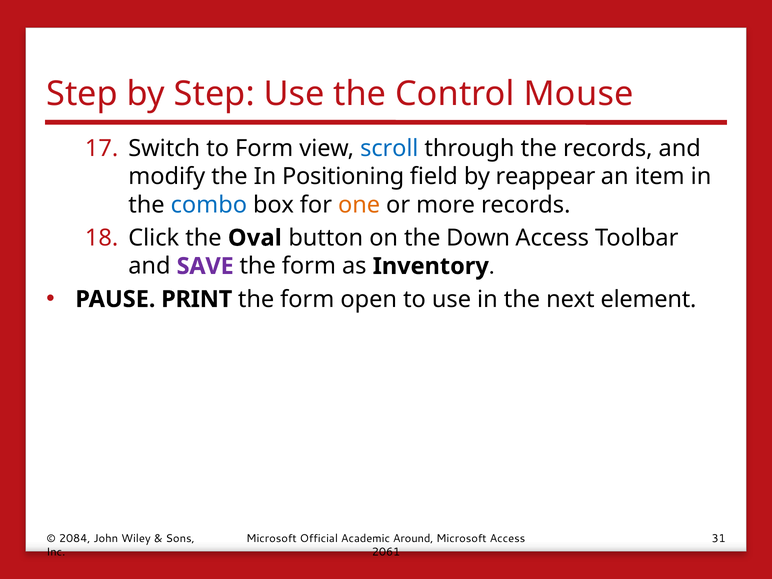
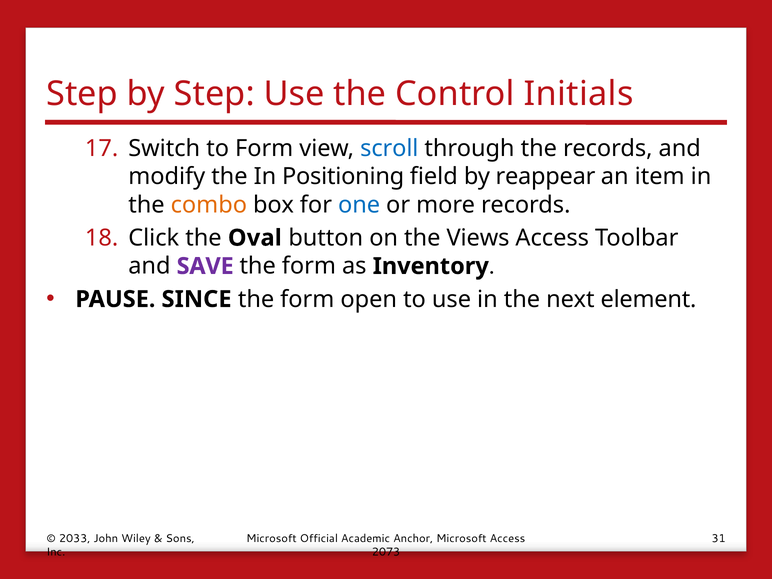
Mouse: Mouse -> Initials (579, 94)
combo colour: blue -> orange (209, 205)
one colour: orange -> blue (359, 205)
Down: Down -> Views (478, 238)
PRINT: PRINT -> SINCE (197, 299)
2084: 2084 -> 2033 (75, 539)
Around: Around -> Anchor (413, 539)
2061: 2061 -> 2073 (386, 552)
